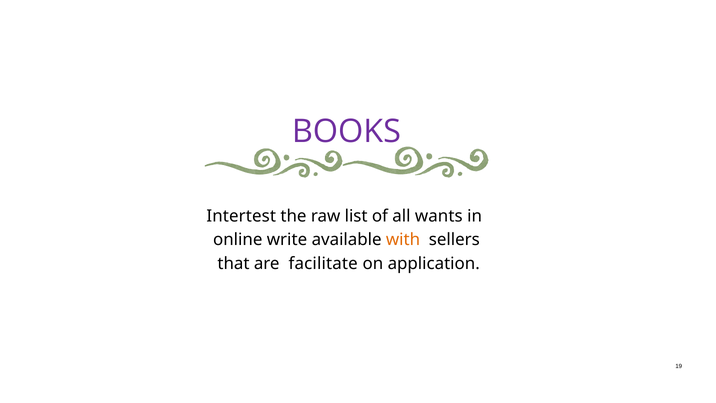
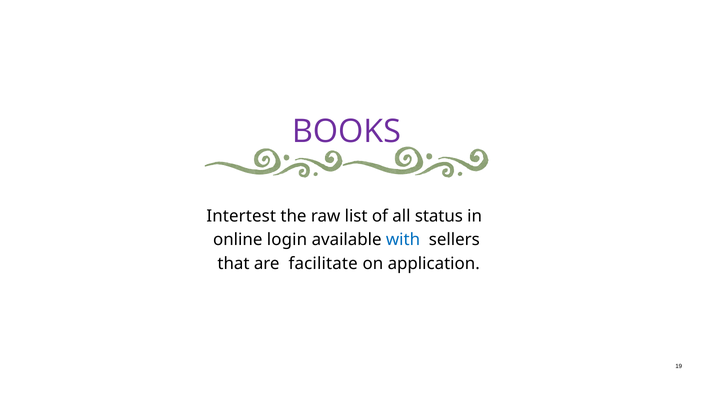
wants: wants -> status (439, 216)
write: write -> login (287, 240)
with colour: orange -> blue (403, 240)
